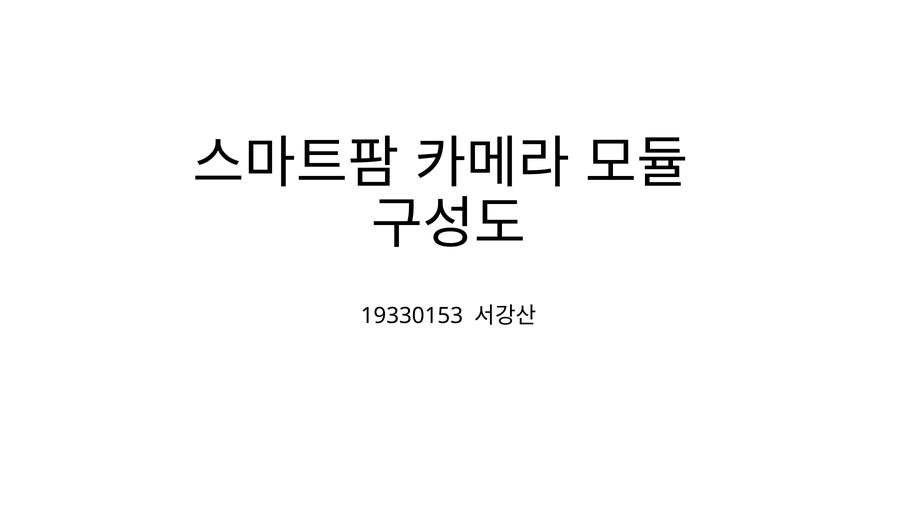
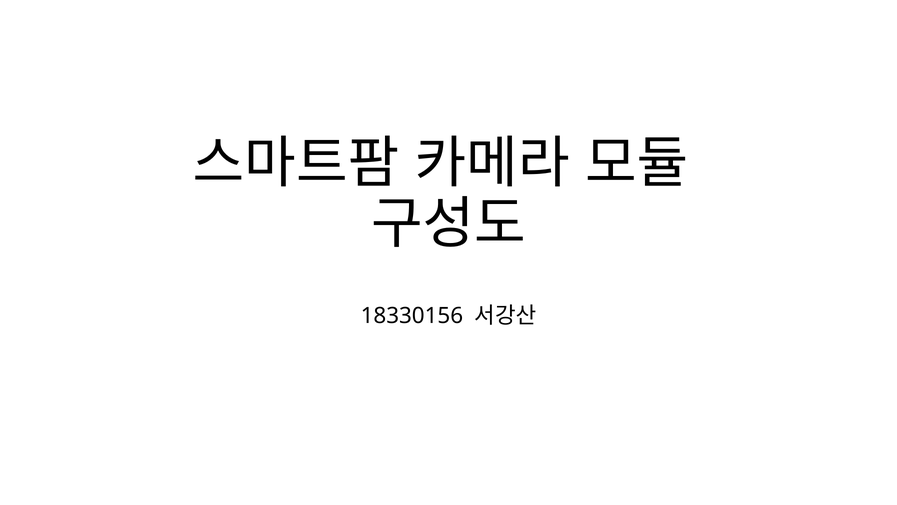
19330153: 19330153 -> 18330156 (412, 316)
